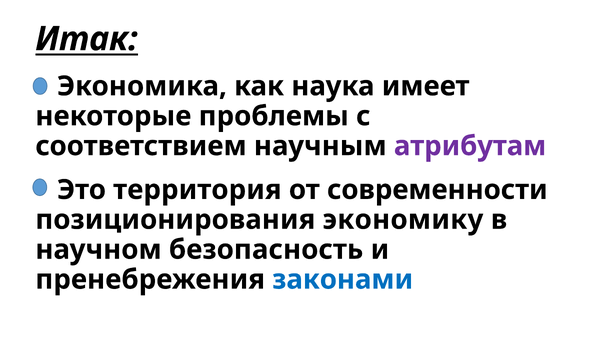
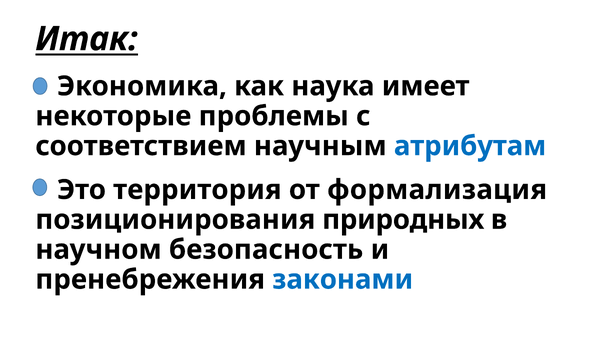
атрибутам colour: purple -> blue (470, 146)
современности: современности -> формализация (437, 190)
экономику: экономику -> природных (403, 220)
